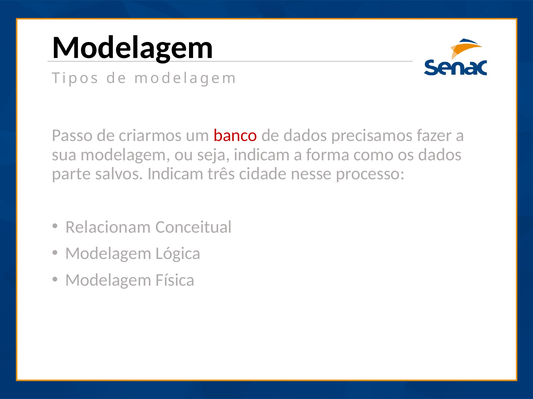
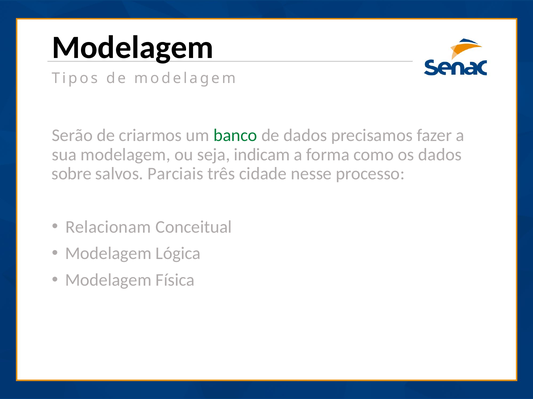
Passo: Passo -> Serão (72, 136)
banco colour: red -> green (235, 136)
parte: parte -> sobre (72, 174)
salvos Indicam: Indicam -> Parciais (175, 174)
